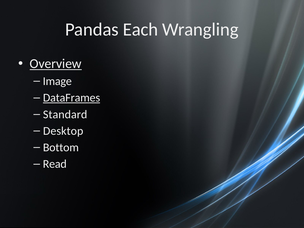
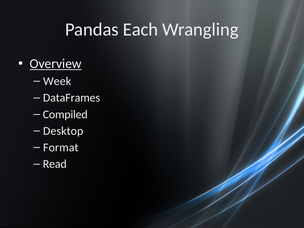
Image: Image -> Week (57, 81)
DataFrames underline: present -> none (72, 98)
Standard: Standard -> Compiled (65, 114)
Bottom: Bottom -> Format (61, 147)
